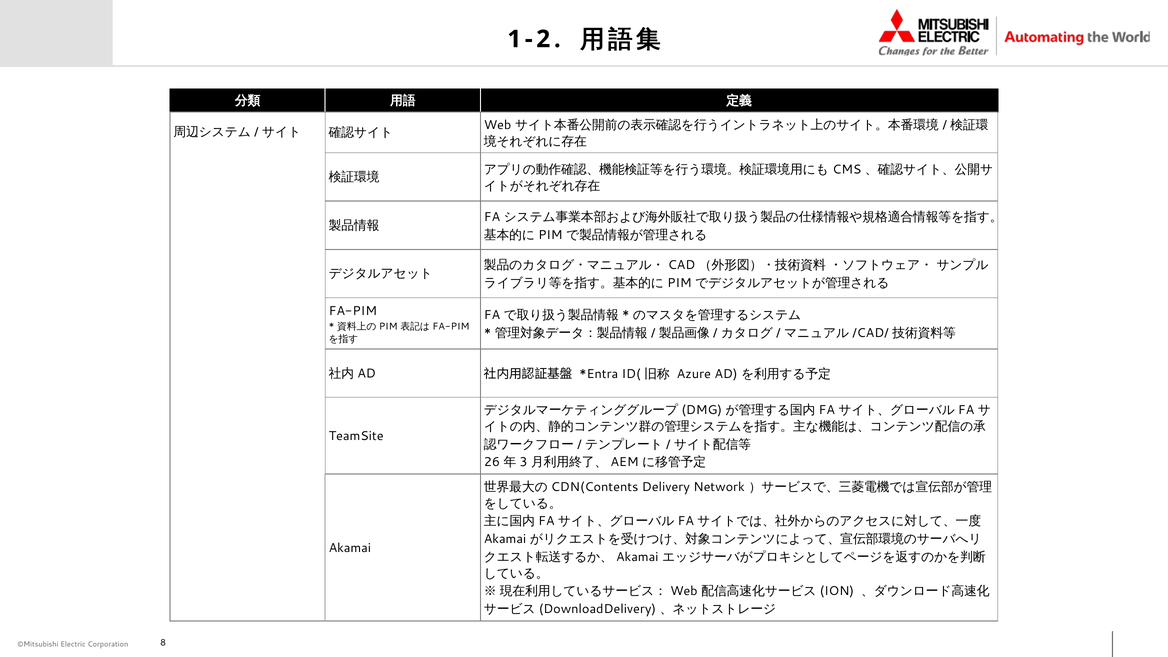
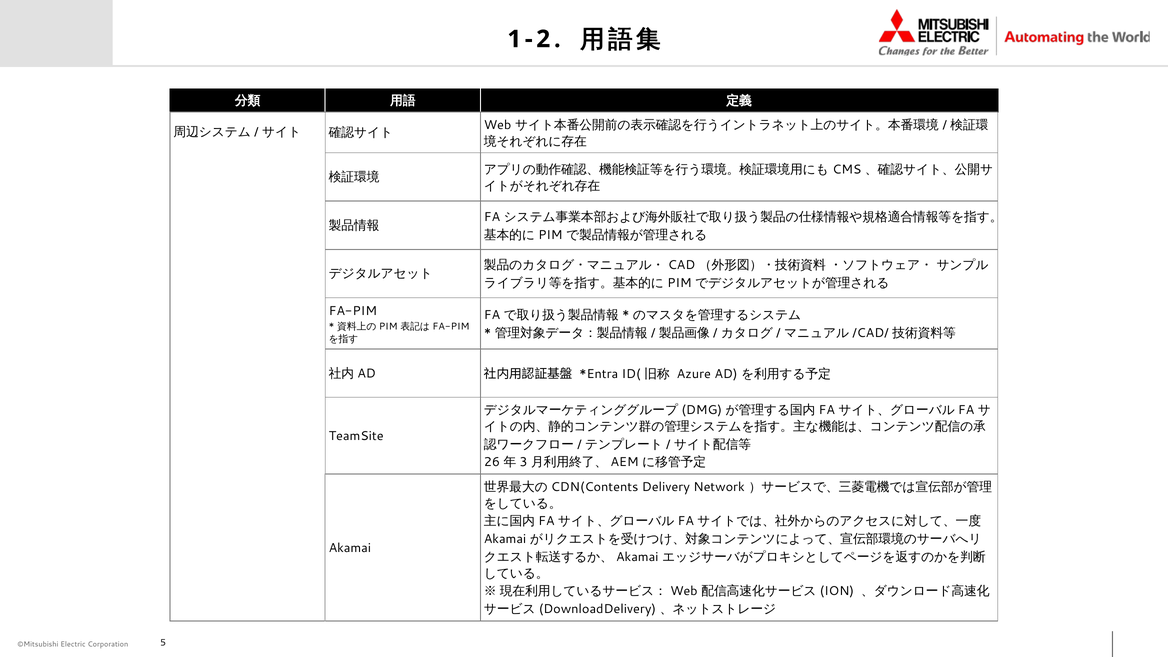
8: 8 -> 5 (163, 643)
